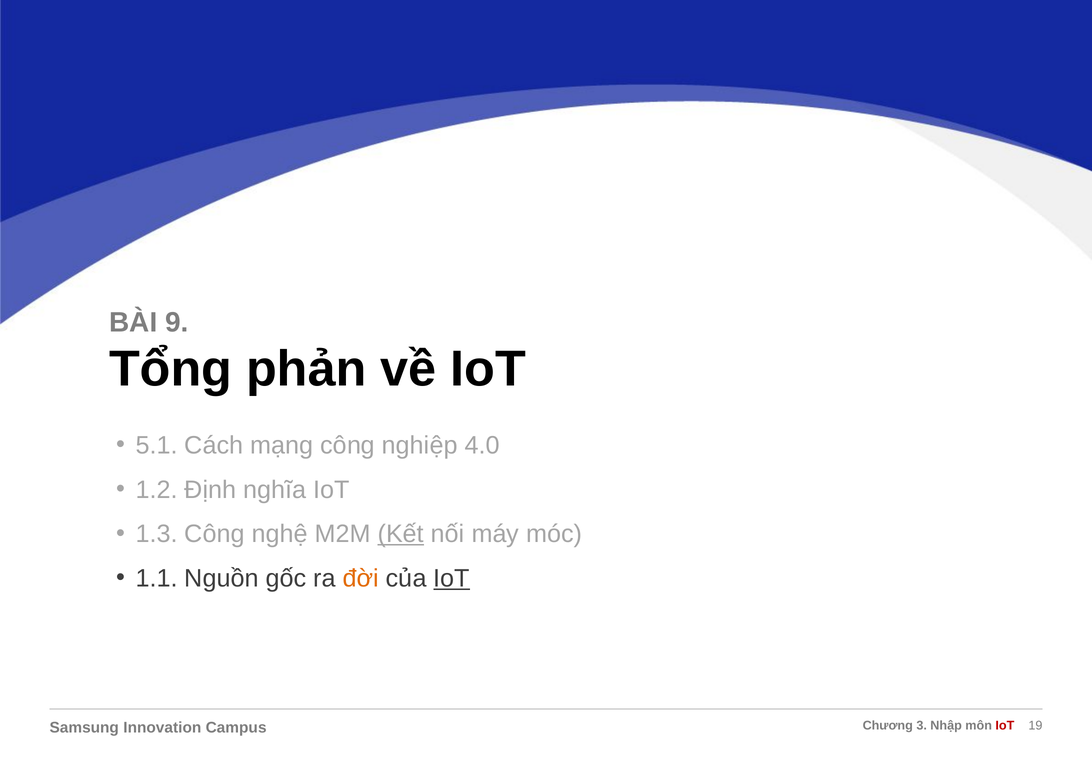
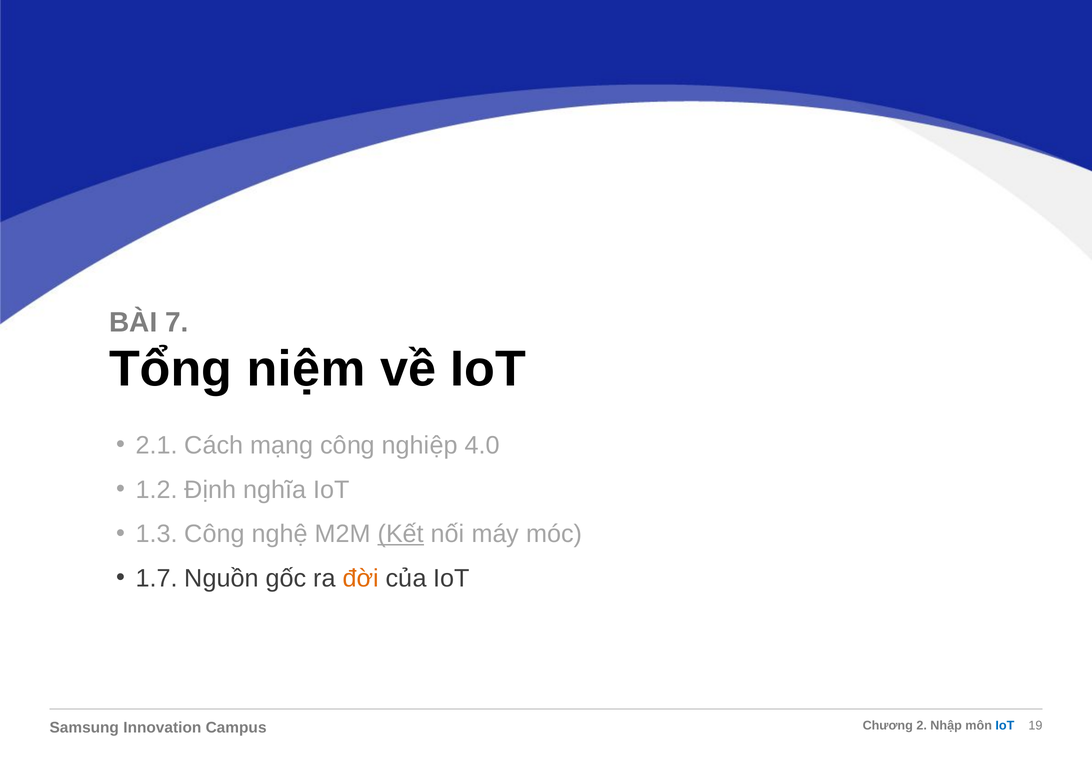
9: 9 -> 7 (177, 322)
phản: phản -> niệm (306, 369)
5.1: 5.1 -> 2.1 (157, 445)
1.1: 1.1 -> 1.7 (157, 578)
IoT underline: present -> none (452, 578)
3: 3 -> 2 (922, 725)
IoT colour: red -> blue (1005, 725)
